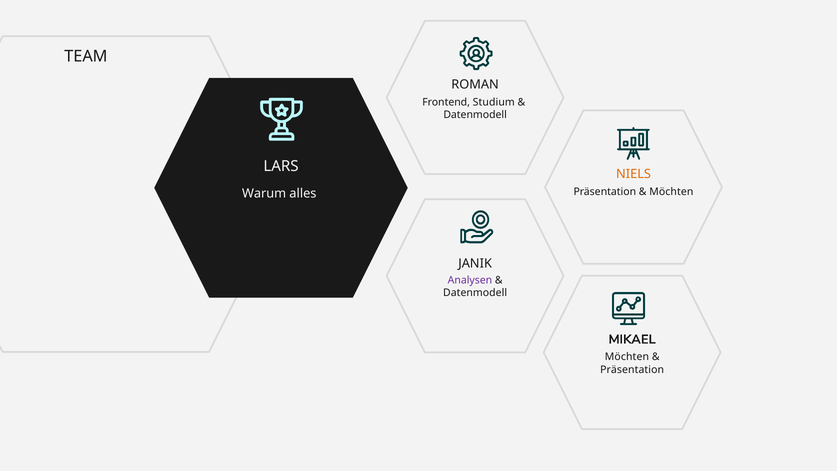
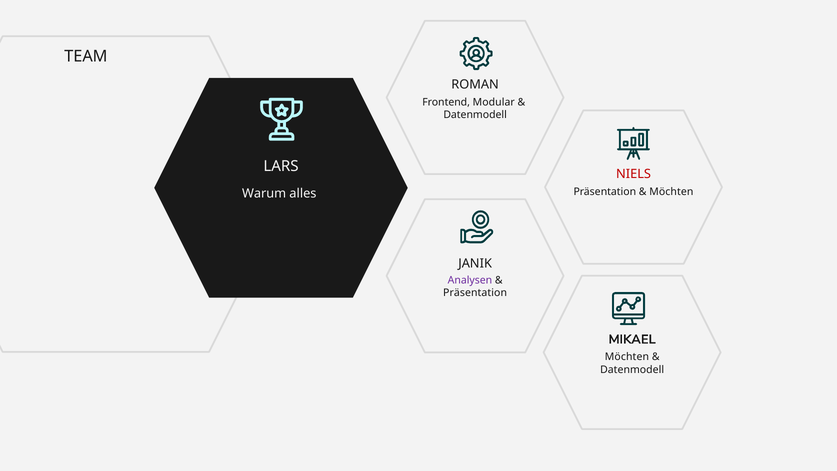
Studium: Studium -> Modular (494, 102)
NIELS colour: orange -> red (634, 174)
Datenmodell: Datenmodell -> Präsentation (475, 293)
Präsentation: Präsentation -> Datenmodell (632, 369)
